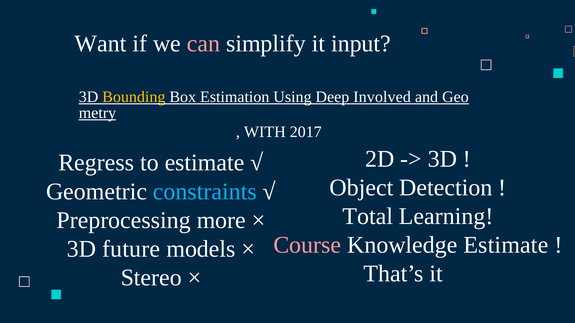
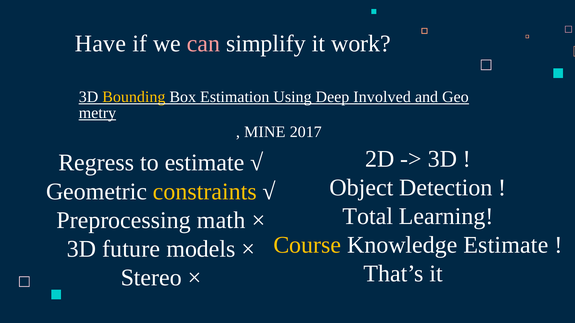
Want: Want -> Have (100, 44)
input: input -> work (361, 44)
WITH: WITH -> MINE (265, 132)
constraints colour: light blue -> yellow (205, 192)
more: more -> math (221, 220)
Course colour: pink -> yellow (307, 245)
